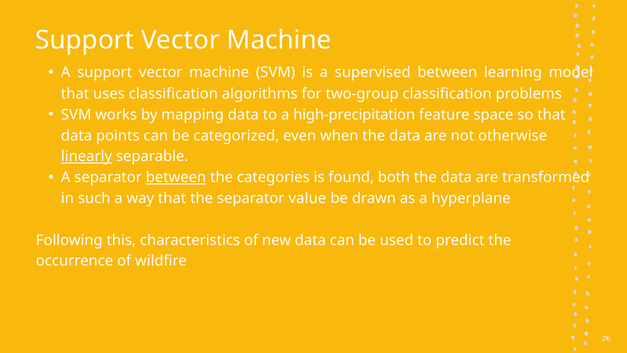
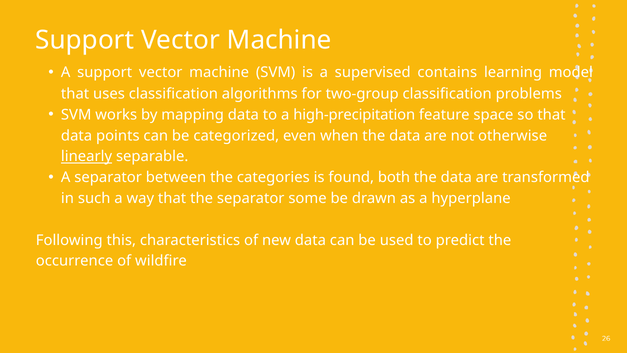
supervised between: between -> contains (447, 73)
between underline: present -> none (176, 177)
value: value -> some (308, 198)
